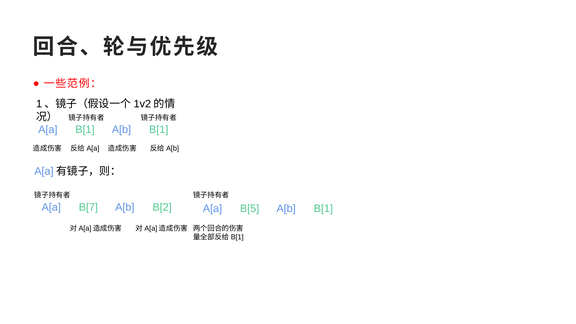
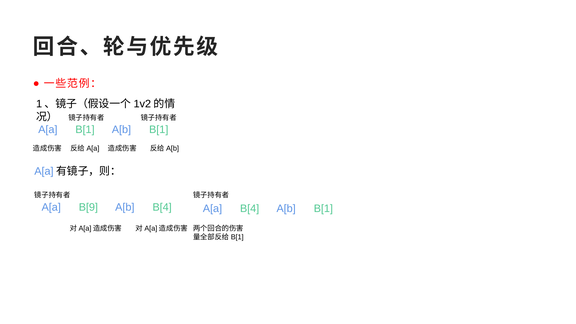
B[7: B[7 -> B[9 (88, 207)
A[b B[2: B[2 -> B[4 (162, 207)
A[a B[5: B[5 -> B[4 (250, 209)
